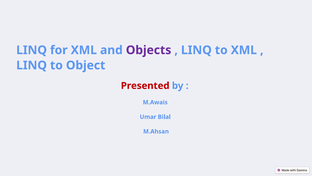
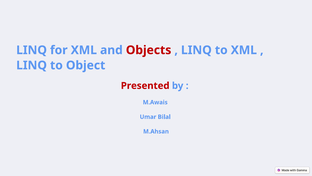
Objects colour: purple -> red (149, 50)
